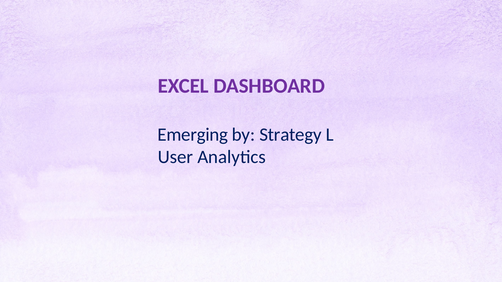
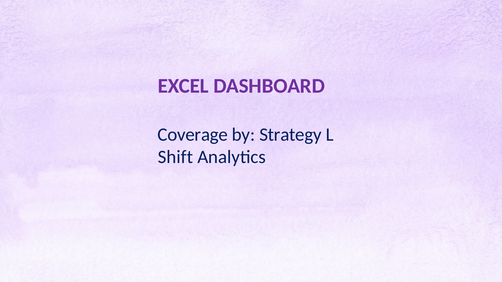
Emerging: Emerging -> Coverage (193, 135)
User: User -> Shift (175, 157)
